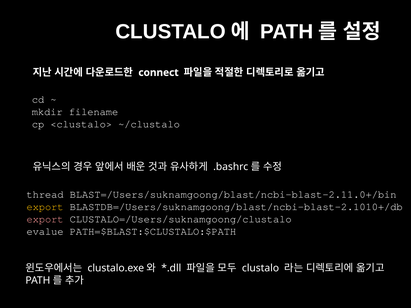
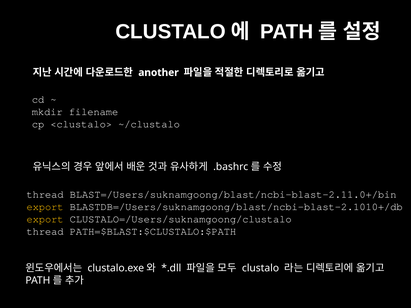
connect: connect -> another (159, 73)
export colour: pink -> yellow (45, 219)
evalue: evalue -> thread (45, 232)
